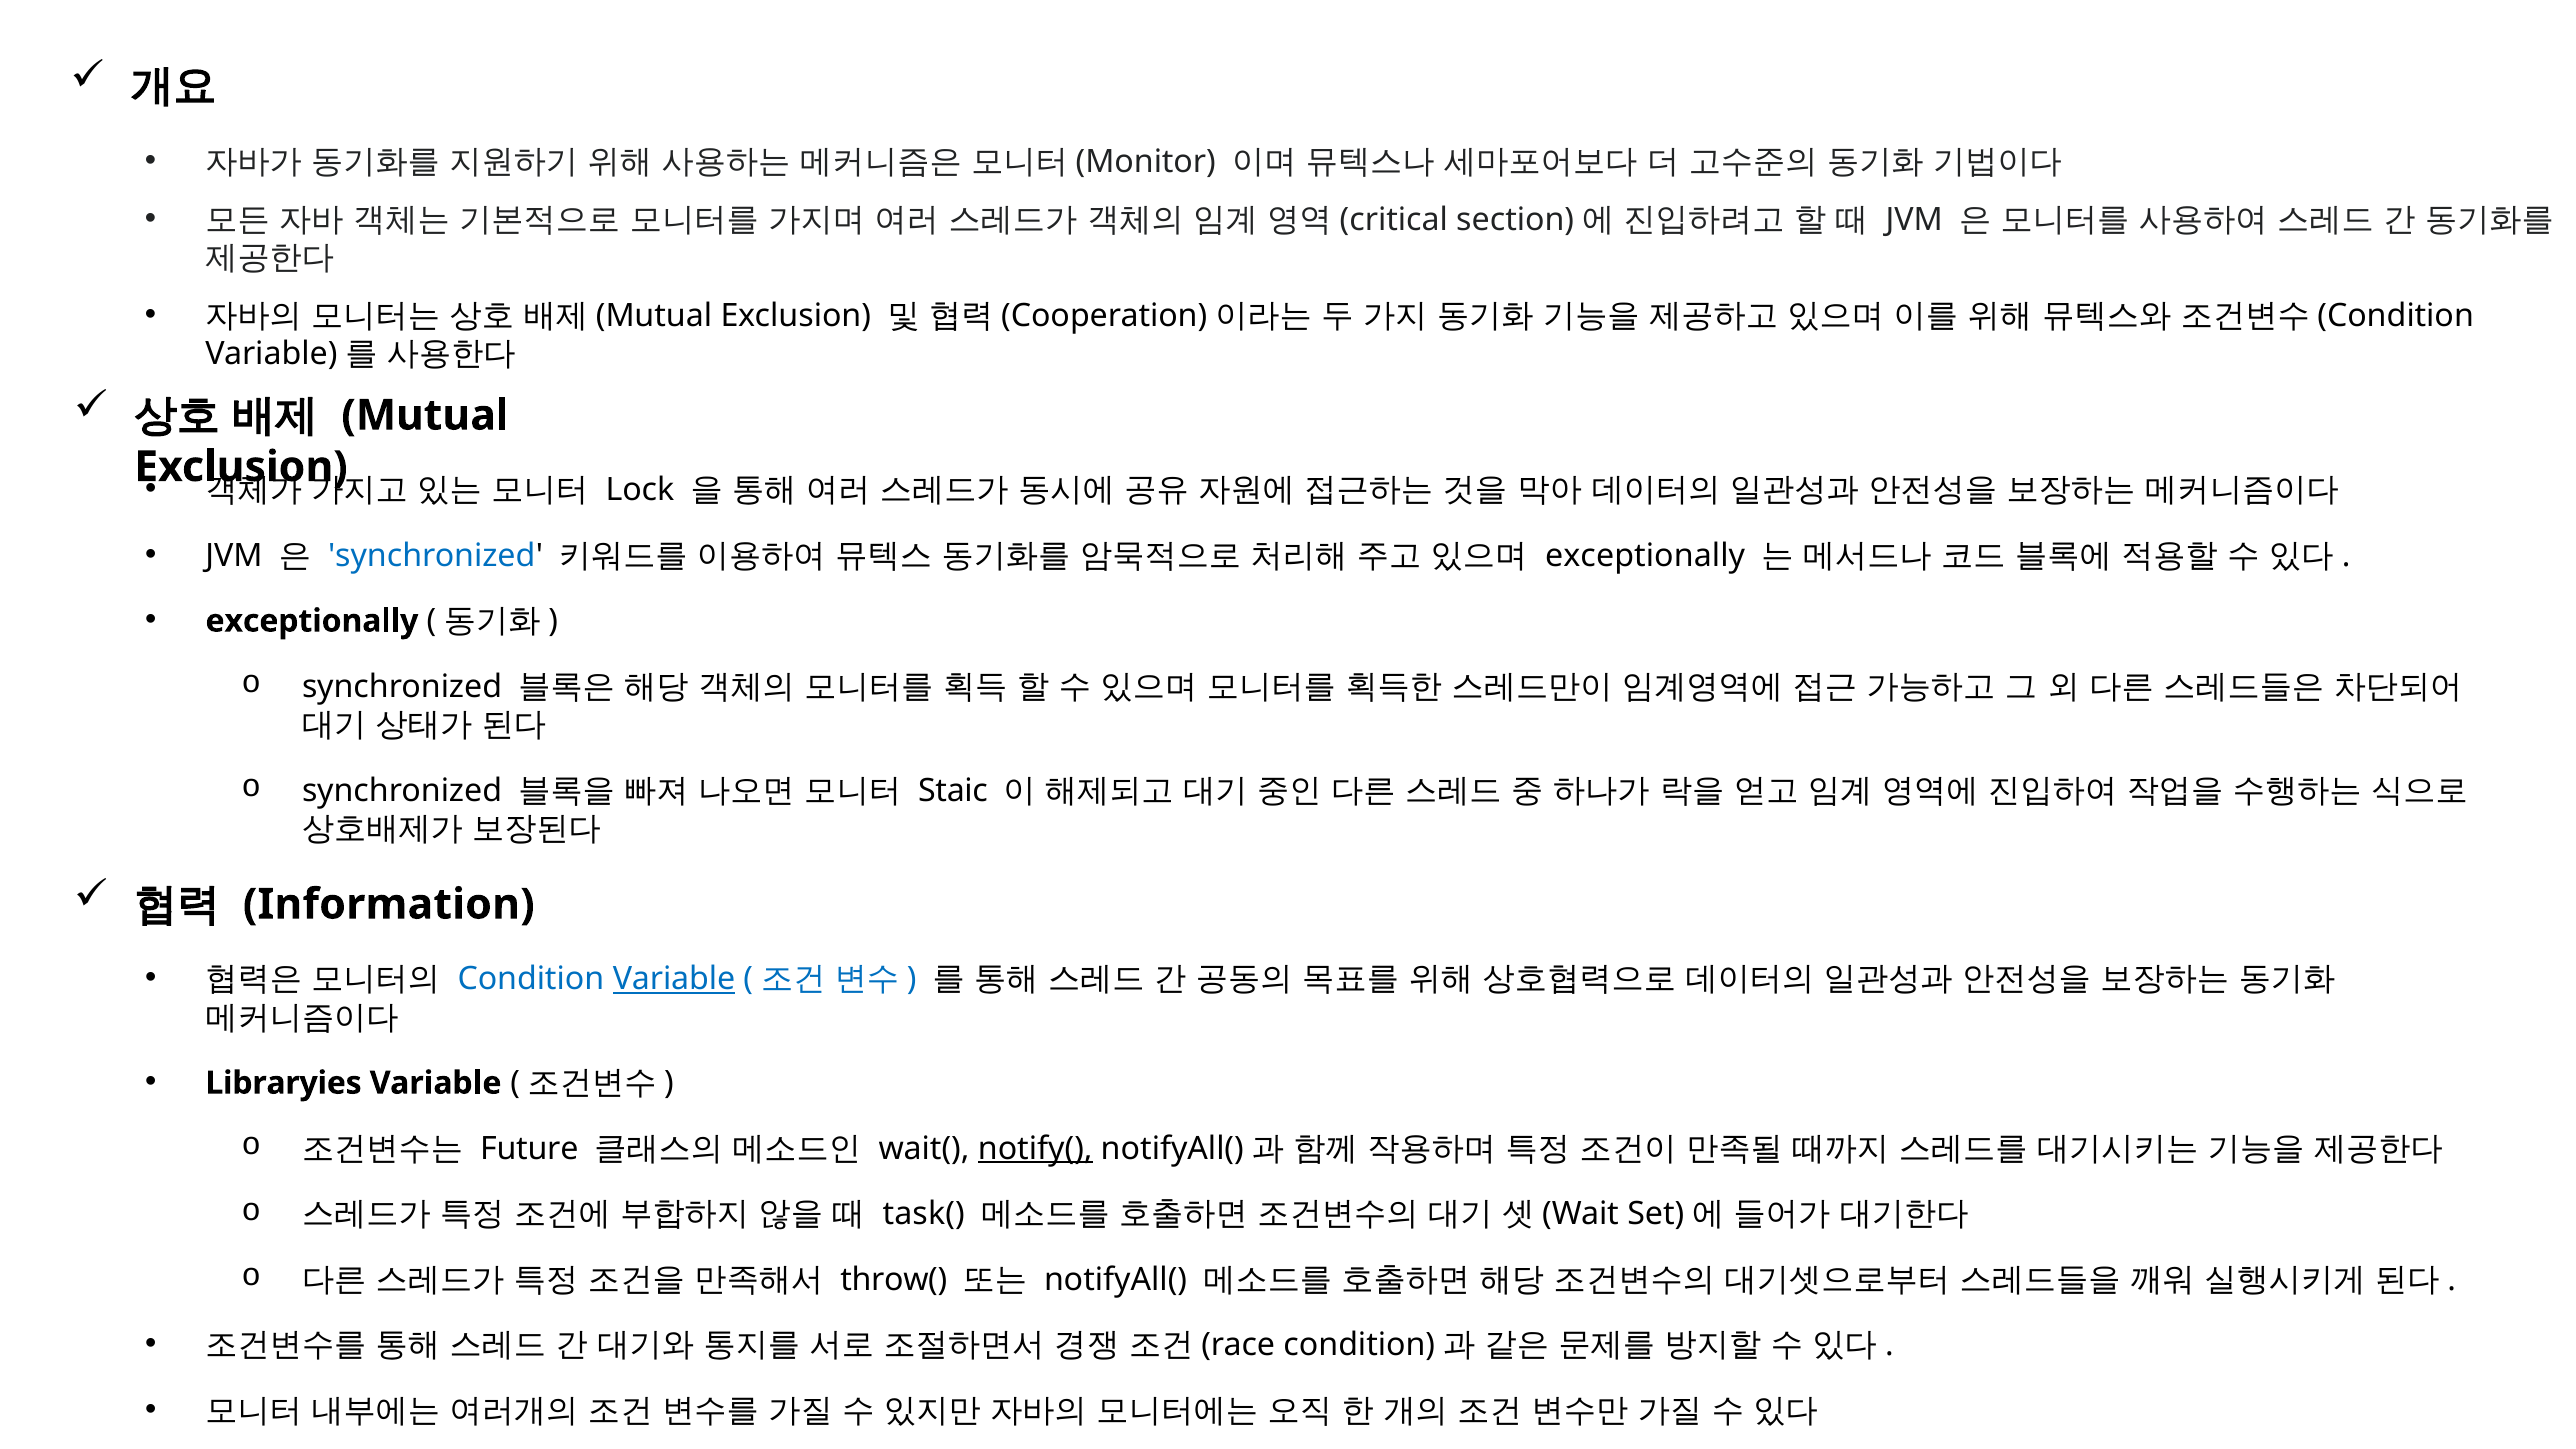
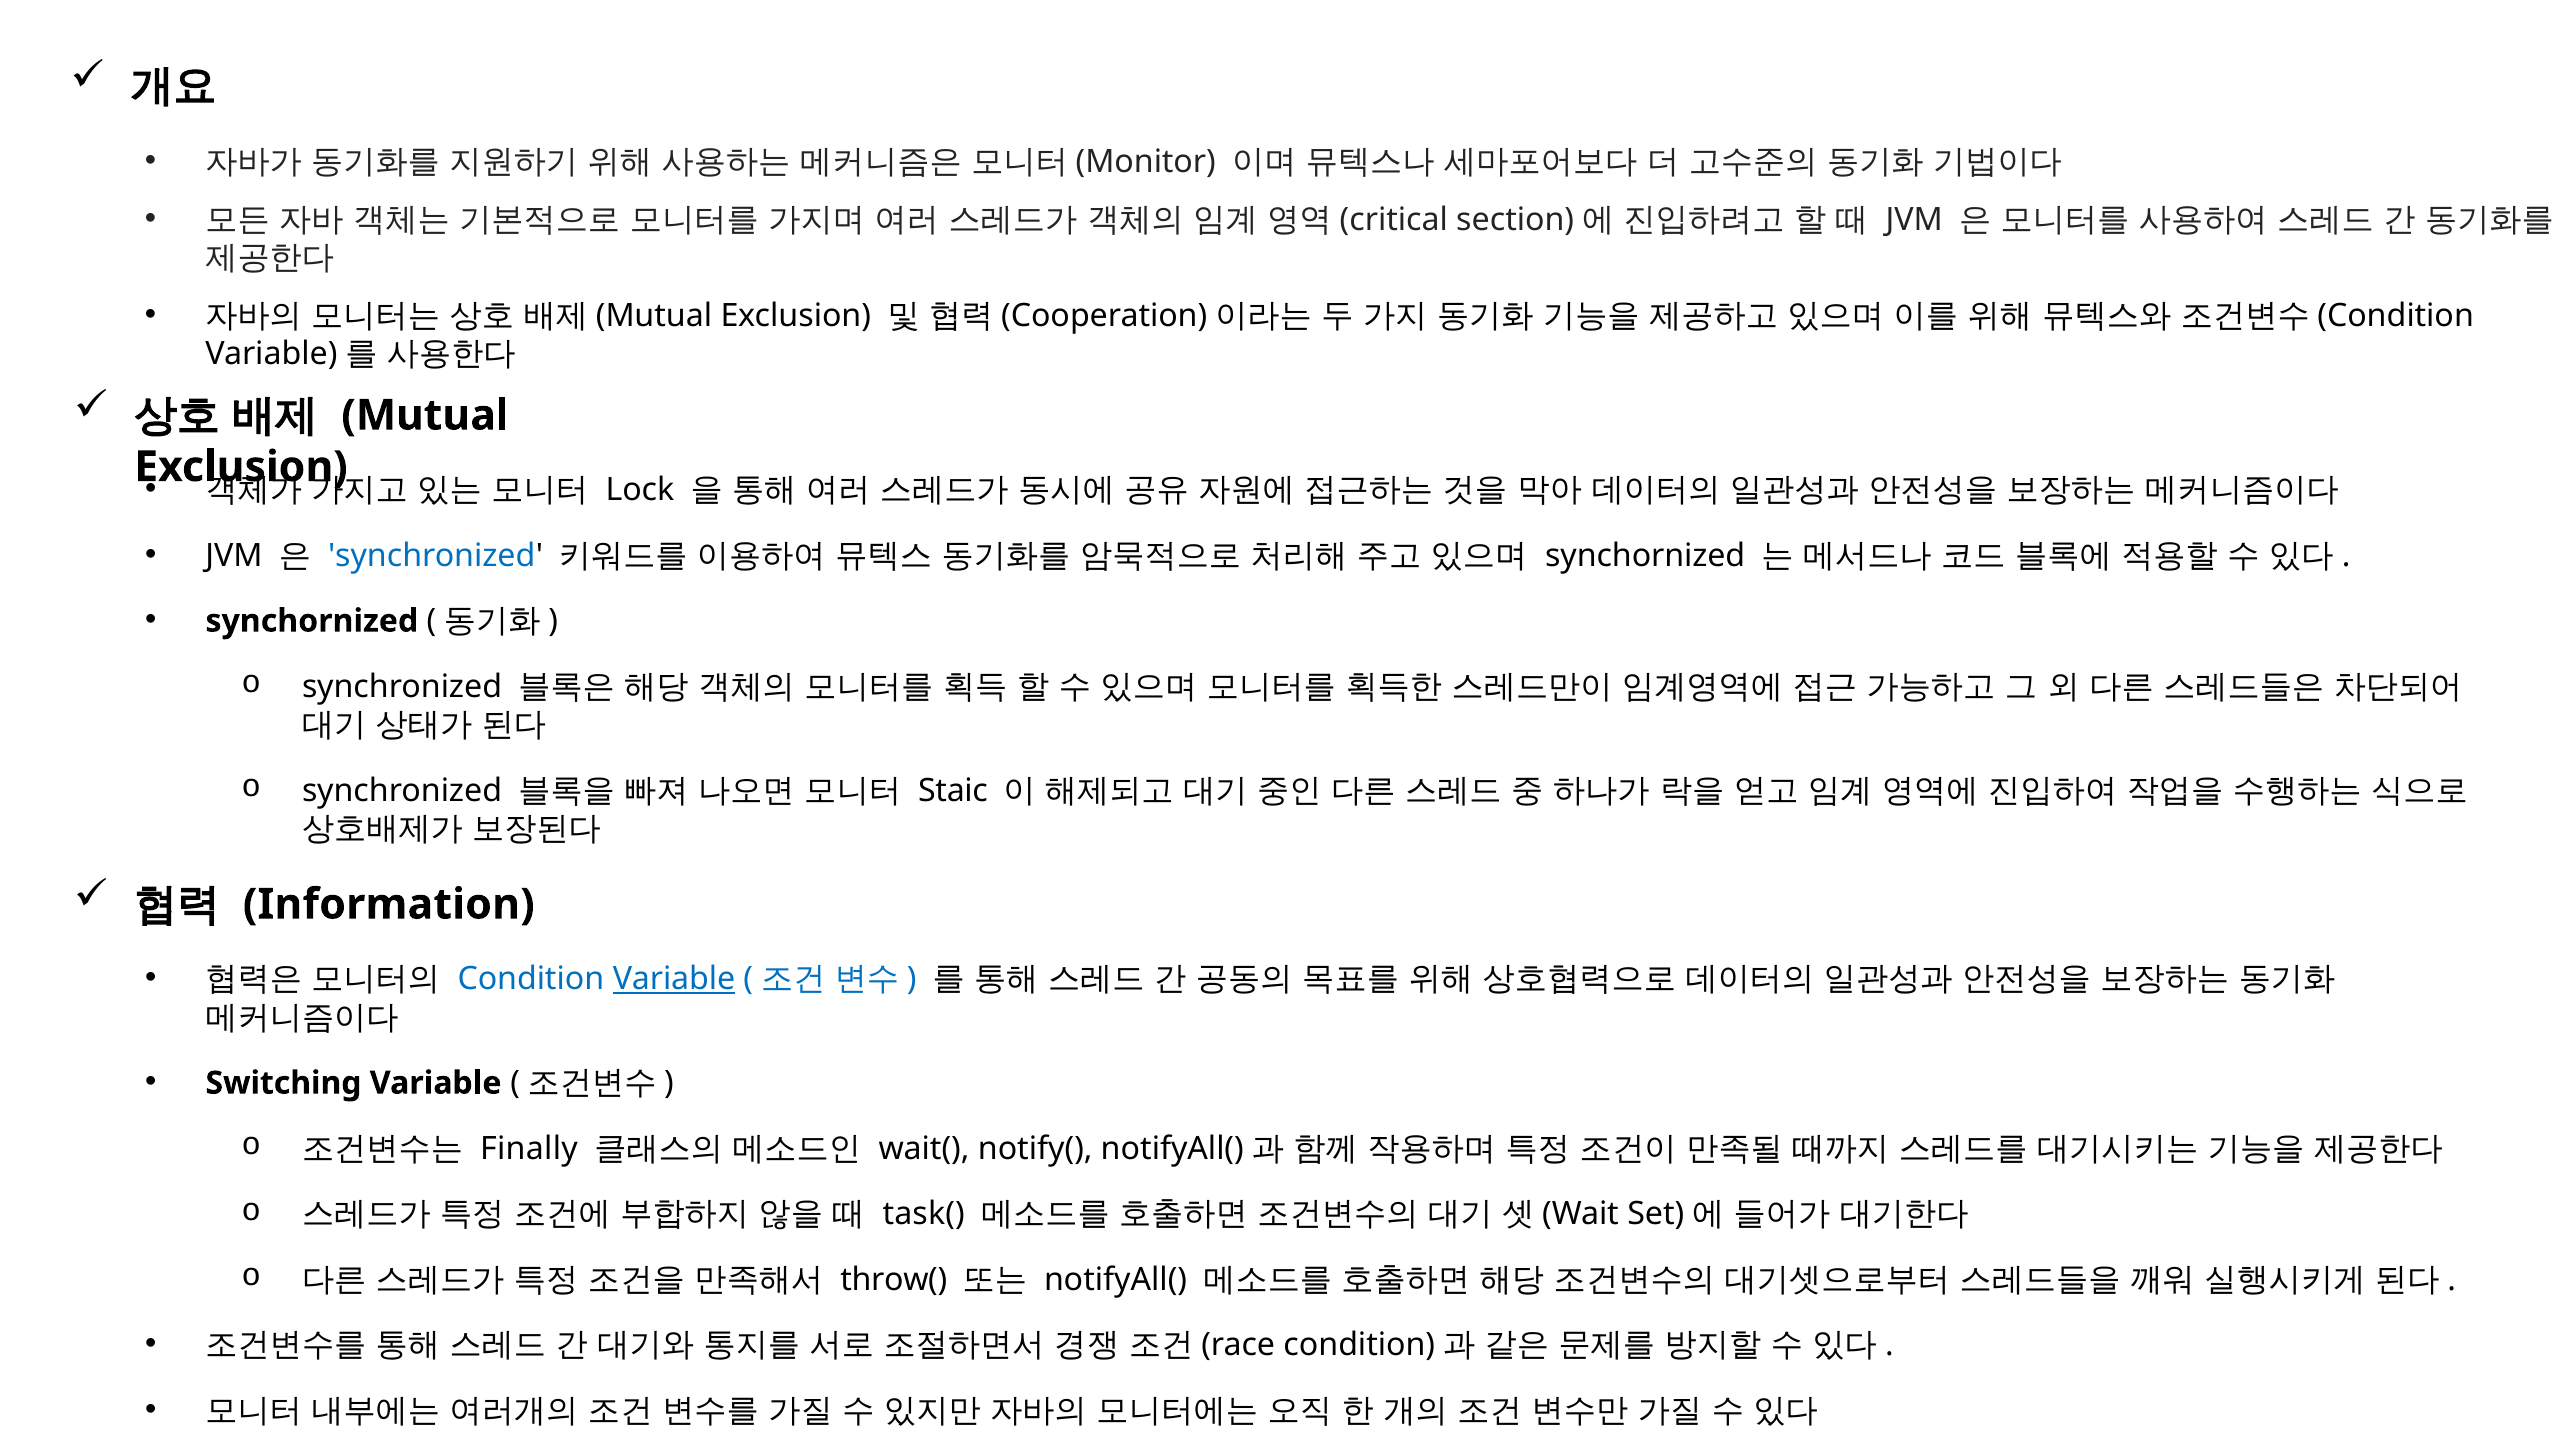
exceptionally: exceptionally -> synchornized (1645, 556)
exceptionally: exceptionally -> synchornized (312, 621)
Libraryies: Libraryies -> Switching (283, 1083)
Future: Future -> Finally (529, 1149)
notify( underline: present -> none (1035, 1149)
